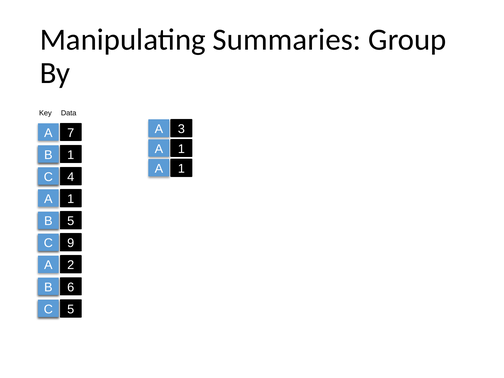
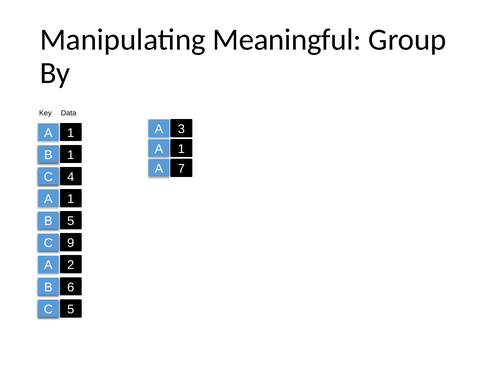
Summaries: Summaries -> Meaningful (287, 40)
7: 7 -> 1 (71, 133)
1: 1 -> 7 (181, 169)
